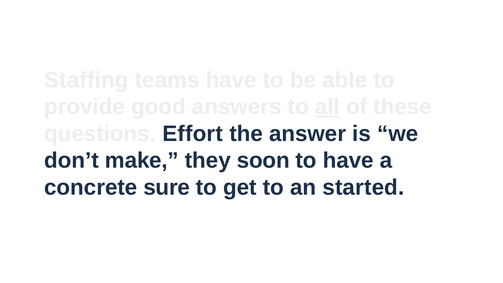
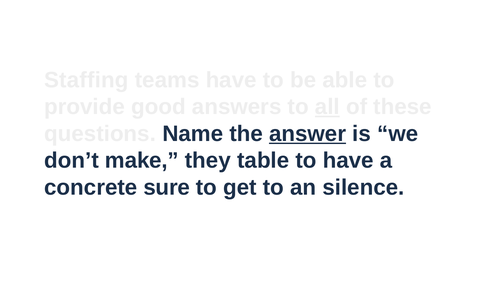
Effort: Effort -> Name (193, 134)
answer underline: none -> present (308, 134)
soon: soon -> table (263, 161)
started: started -> silence (363, 187)
